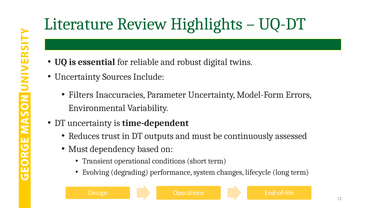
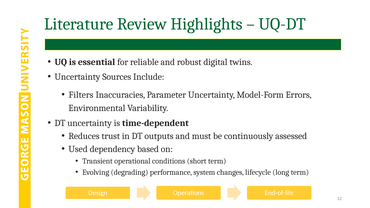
Must: Must -> Used (78, 149)
